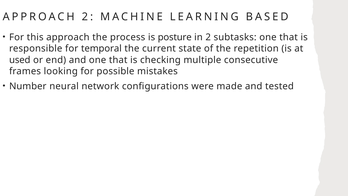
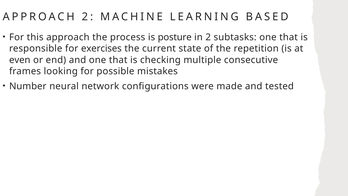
temporal: temporal -> exercises (101, 49)
used: used -> even (20, 60)
